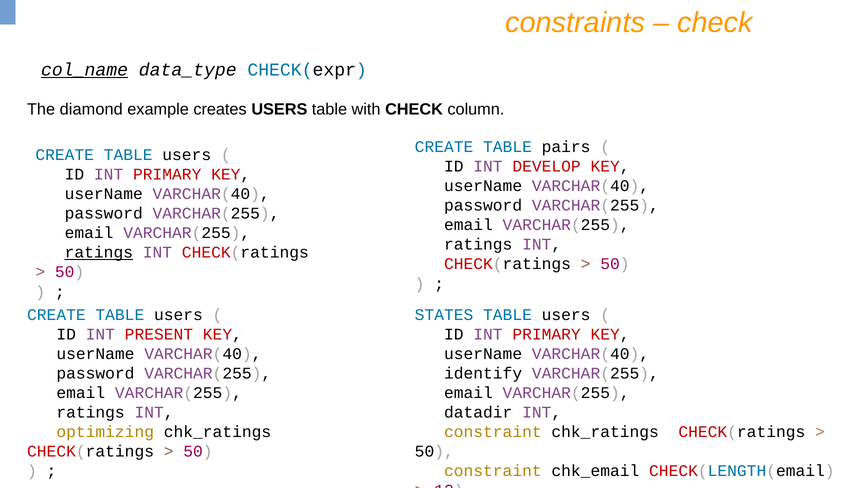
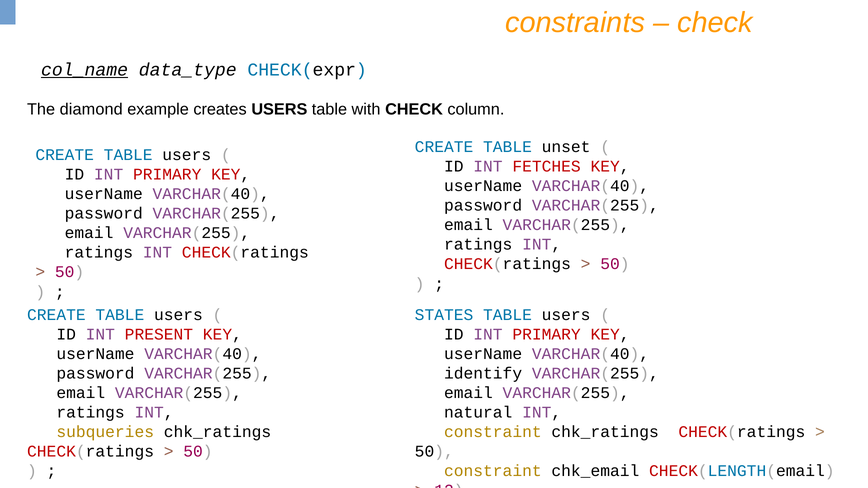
pairs: pairs -> unset (566, 147)
DEVELOP: DEVELOP -> FETCHES (547, 167)
ratings underline: present -> none (99, 253)
datadir: datadir -> natural (478, 413)
optimizing: optimizing -> subqueries (105, 432)
